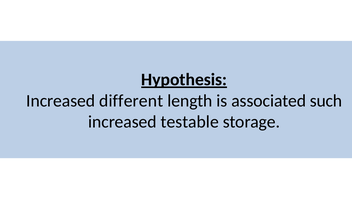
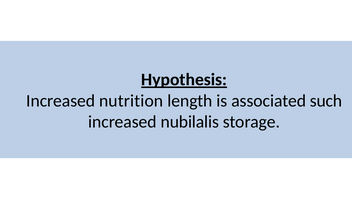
different: different -> nutrition (131, 101)
testable: testable -> nubilalis (190, 122)
